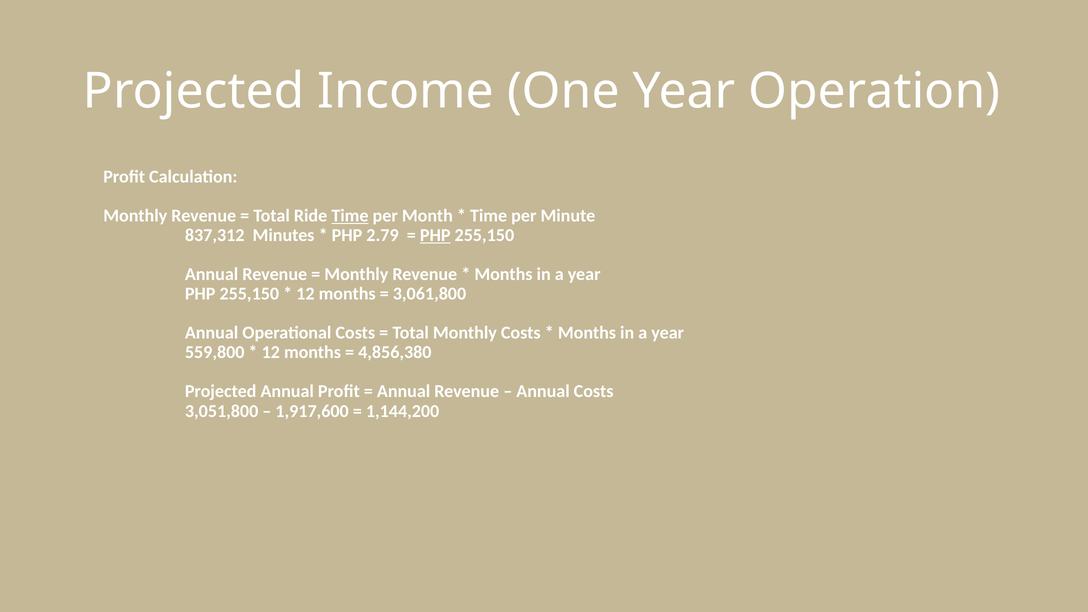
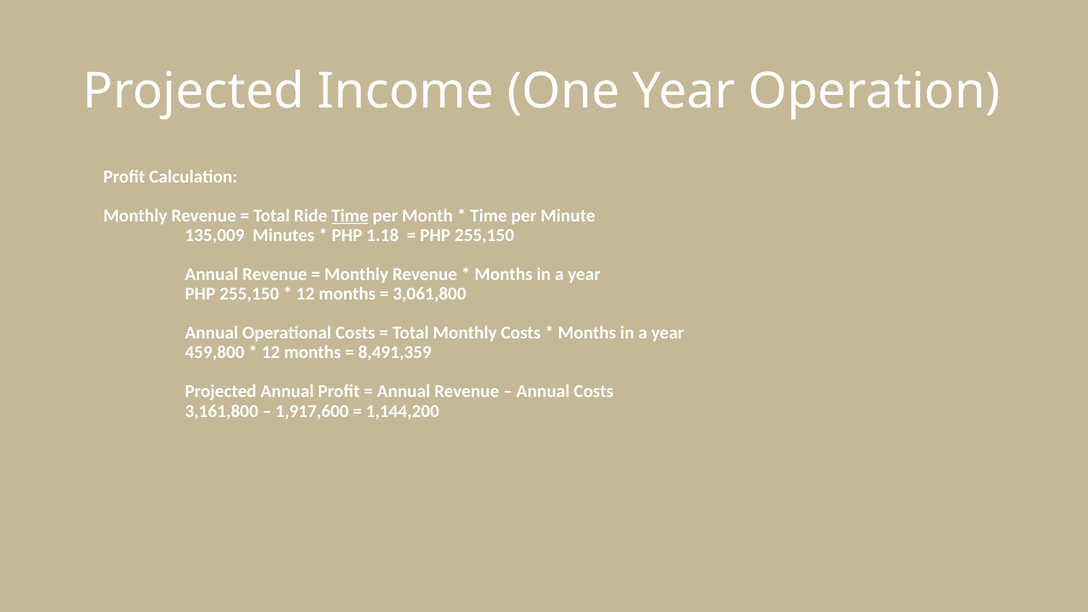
837,312: 837,312 -> 135,009 (215, 235)
2.79: 2.79 -> 1.18 (383, 235)
PHP underline: present -> none (435, 235)
559,800: 559,800 -> 459,800 (215, 352)
4,856,380: 4,856,380 -> 8,491,359 (395, 352)
3,051,800: 3,051,800 -> 3,161,800 (222, 411)
